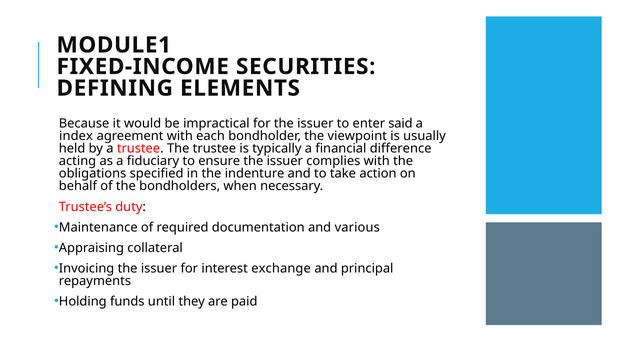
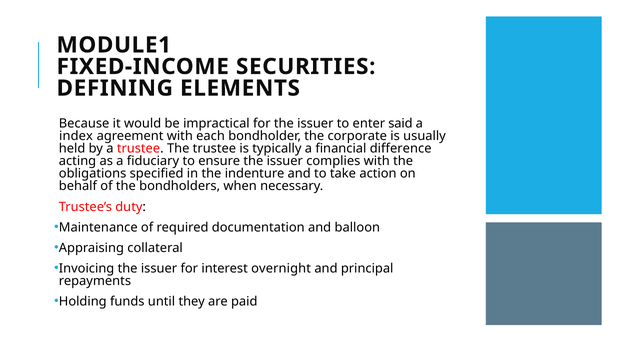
viewpoint: viewpoint -> corporate (357, 136)
various: various -> balloon (357, 228)
exchange: exchange -> overnight (281, 269)
